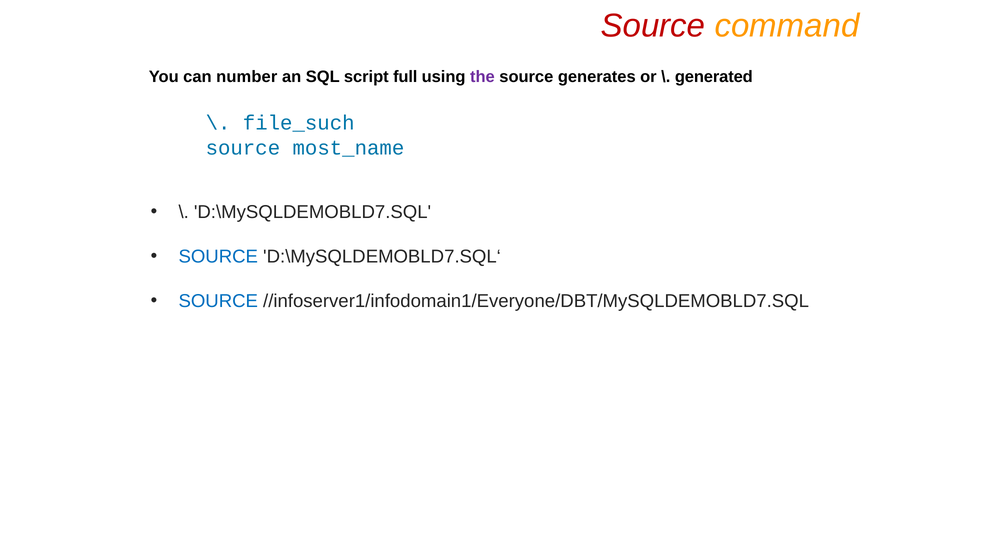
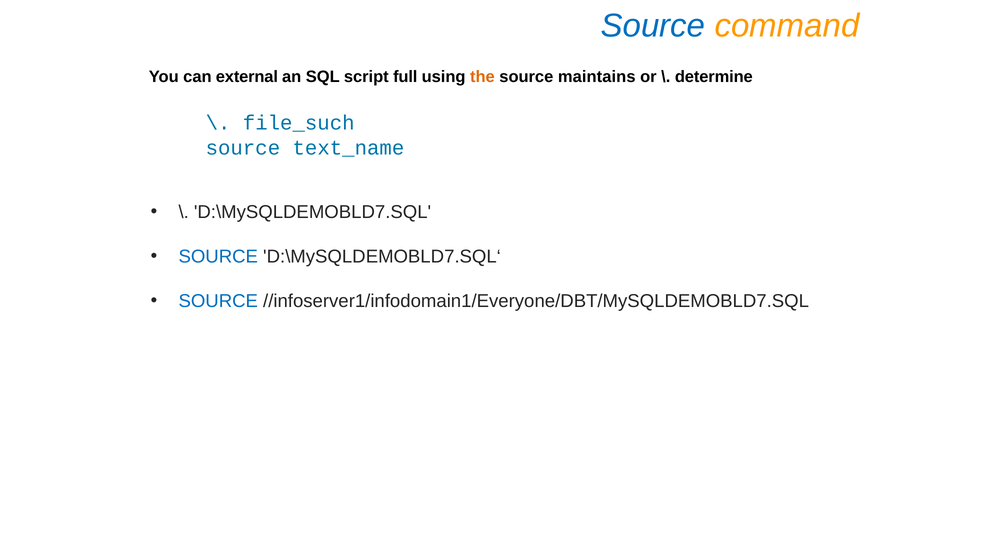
Source colour: red -> blue (653, 26)
number: number -> external (247, 77)
the colour: purple -> orange (482, 77)
generates: generates -> maintains (597, 77)
generated: generated -> determine (714, 77)
most_name: most_name -> text_name (348, 148)
